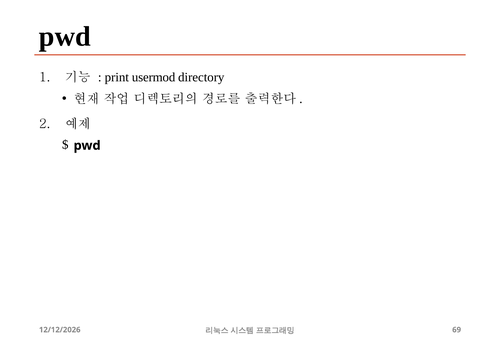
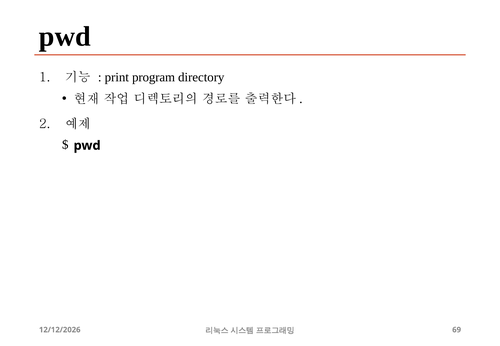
usermod: usermod -> program (154, 77)
